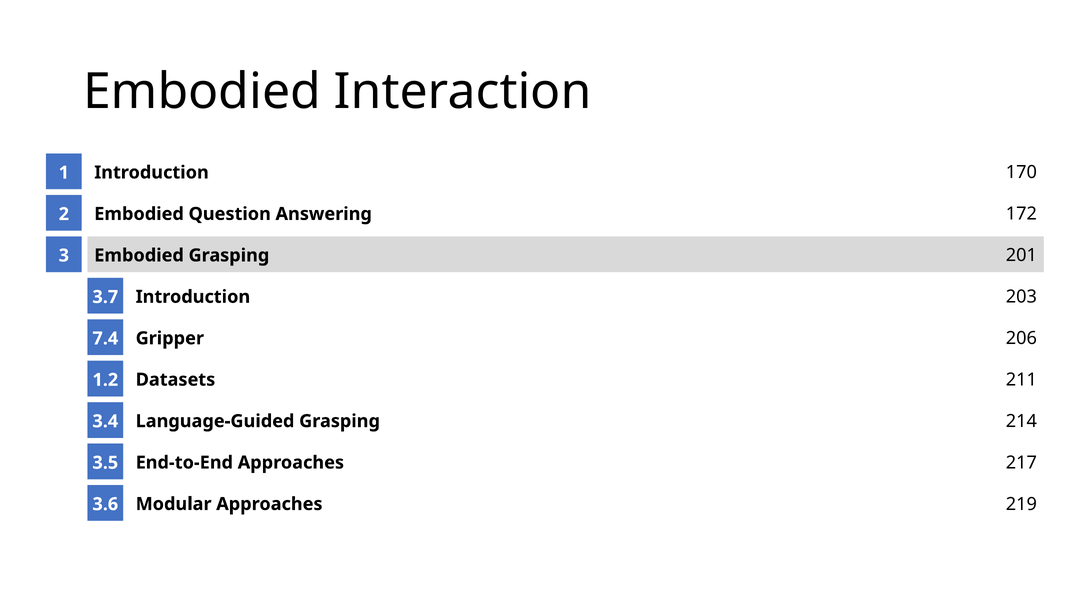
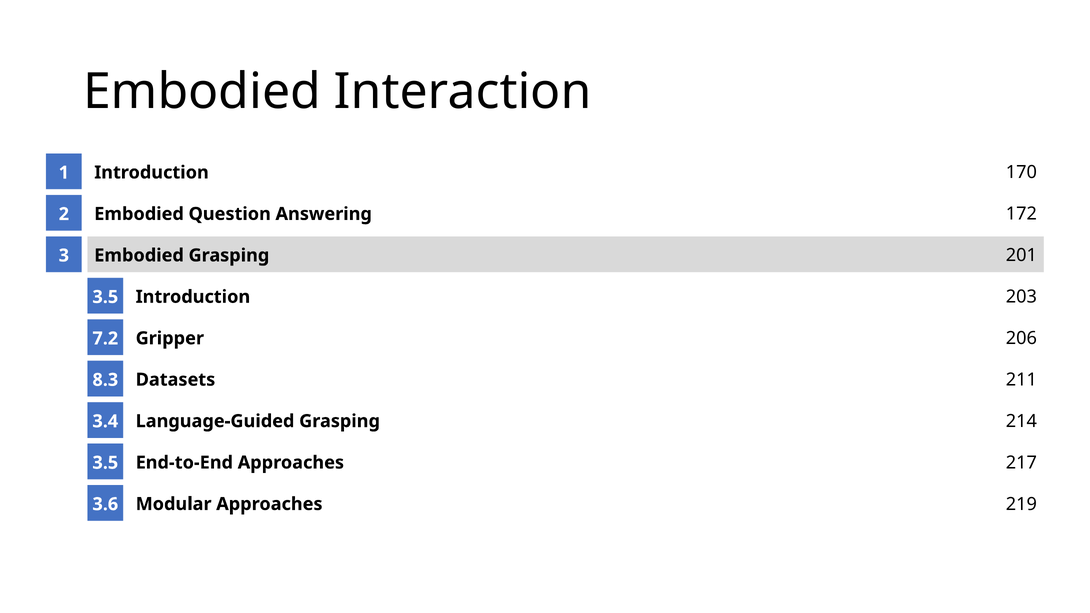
3.7: 3.7 -> 3.5 (105, 297)
7.4: 7.4 -> 7.2 (105, 339)
1.2: 1.2 -> 8.3 (105, 380)
